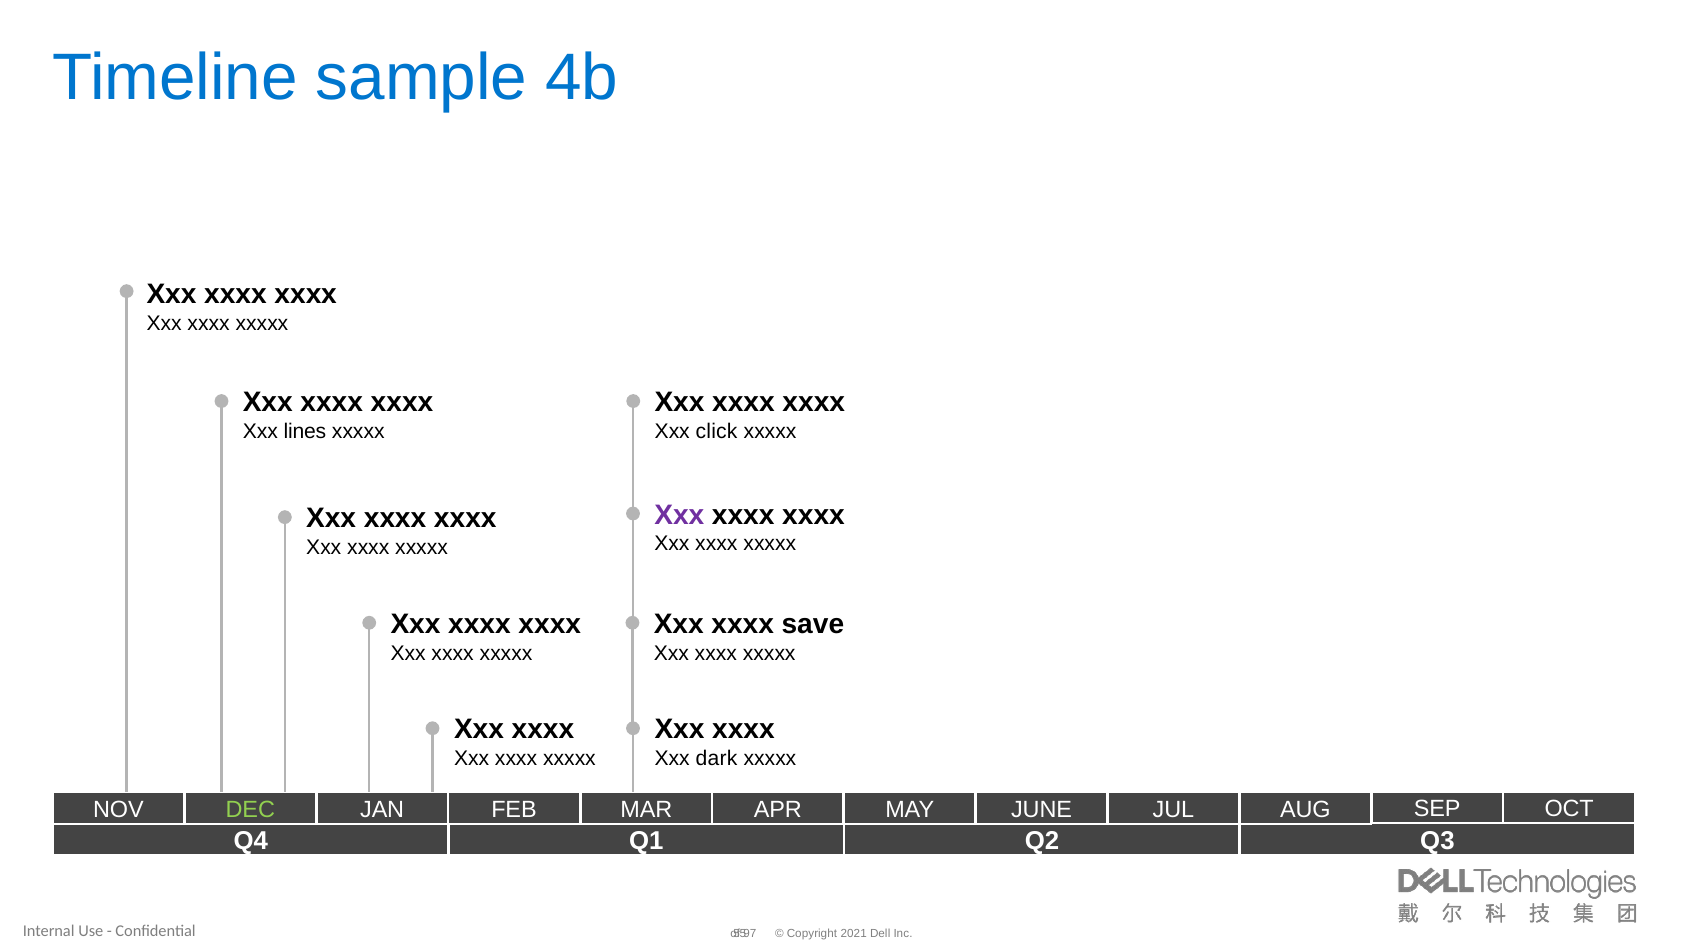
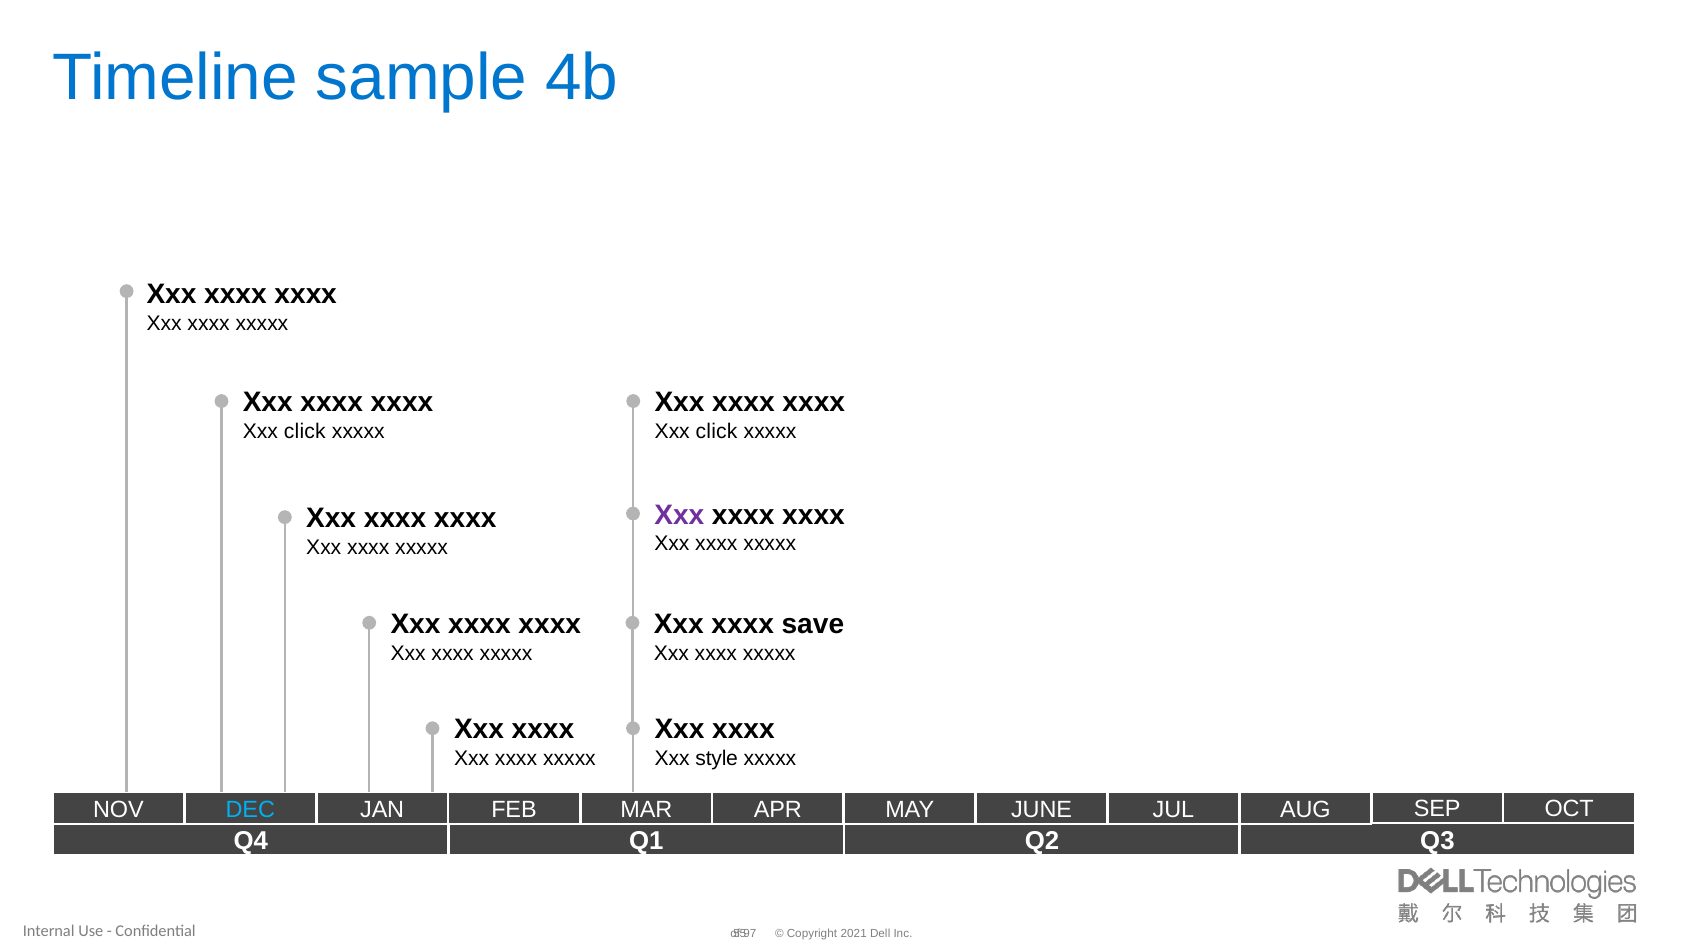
lines: lines -> click (305, 431)
dark: dark -> style (717, 758)
DEC colour: light green -> light blue (250, 809)
